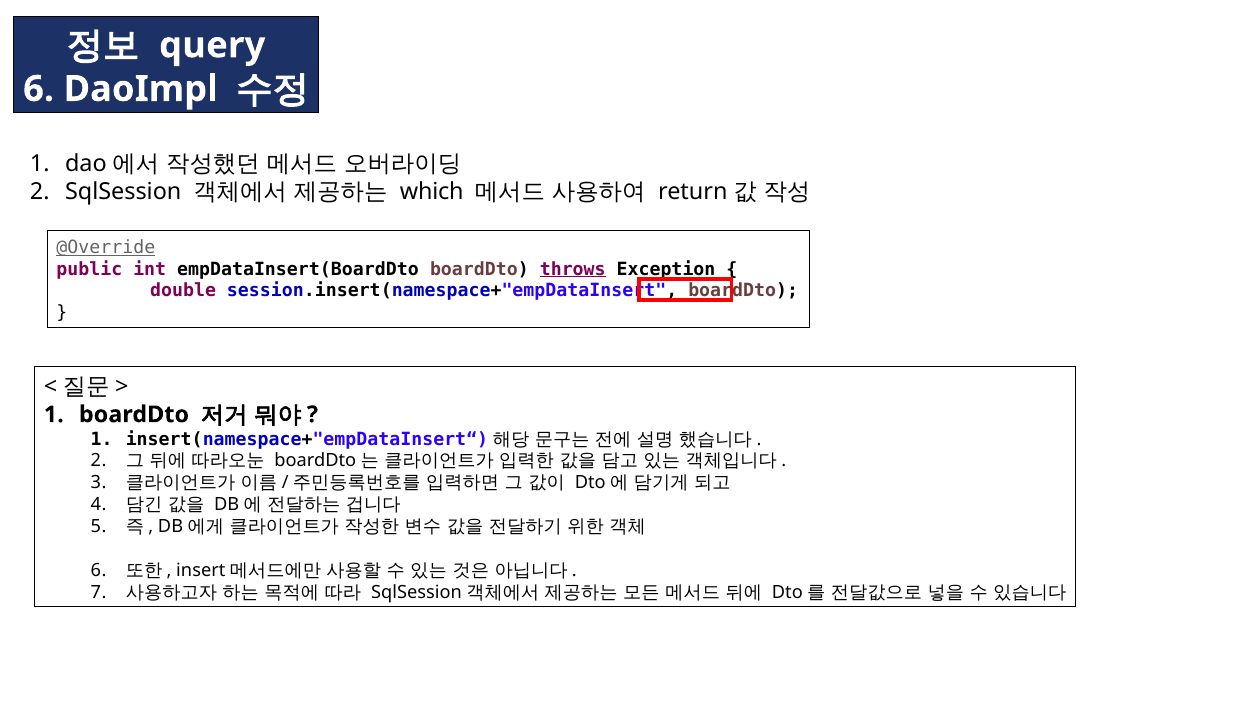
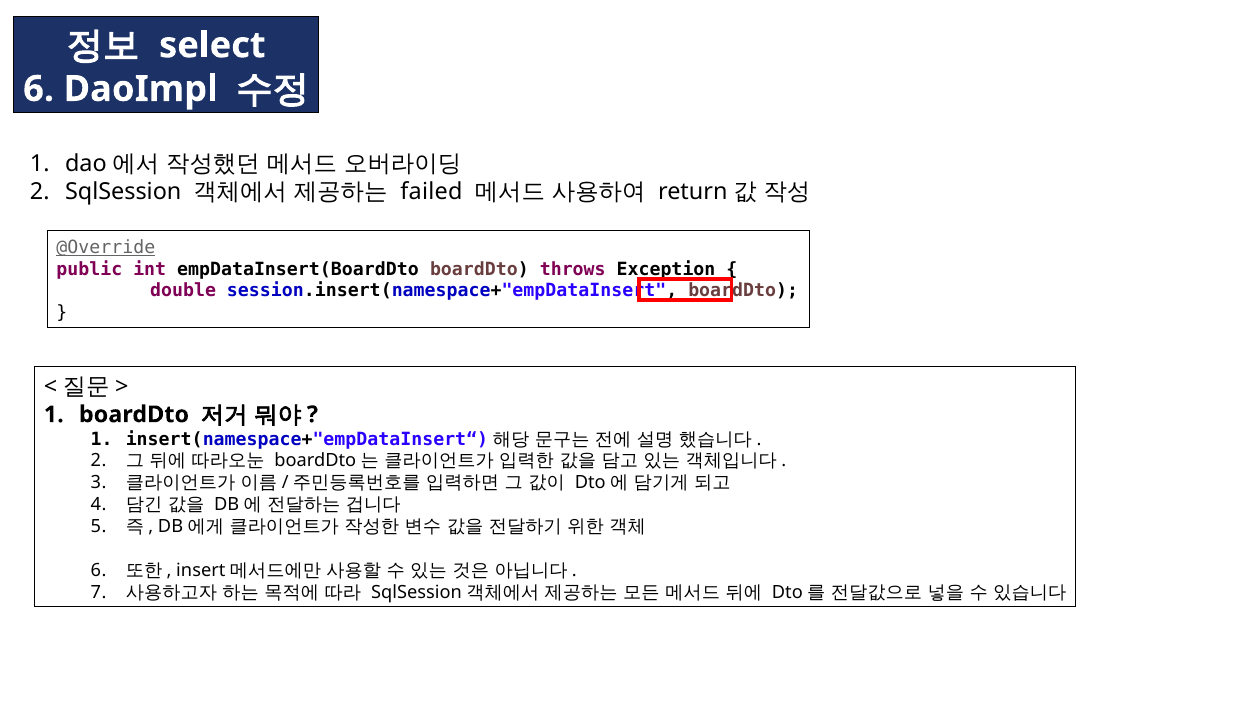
query: query -> select (212, 45)
which: which -> failed (431, 192)
throws underline: present -> none (573, 269)
